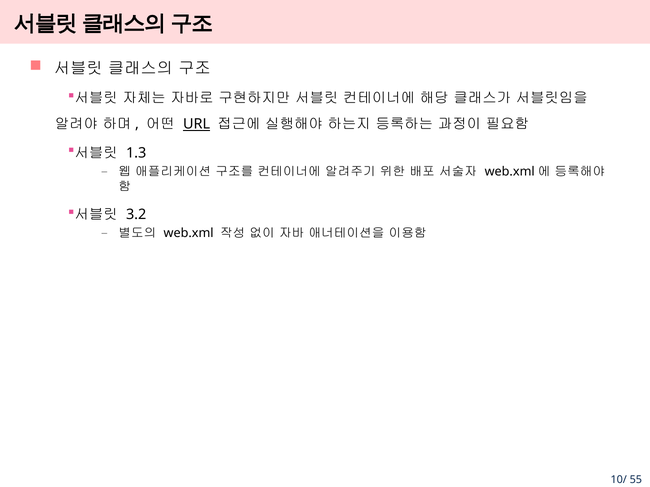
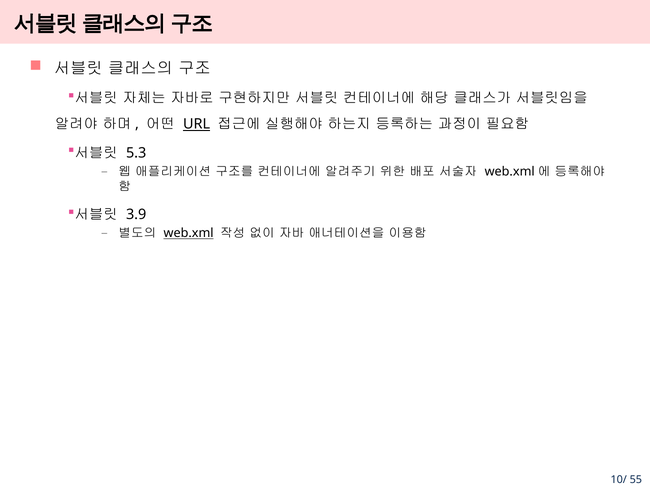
1.3: 1.3 -> 5.3 (136, 153)
3.2: 3.2 -> 3.9 (136, 215)
web.xml underline: none -> present (189, 234)
